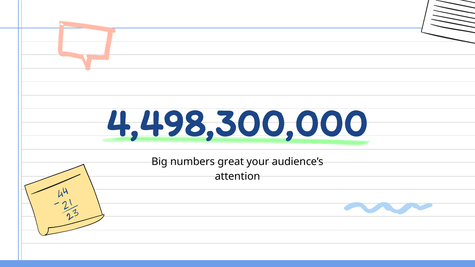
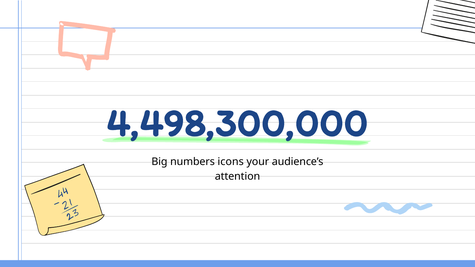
great: great -> icons (231, 162)
